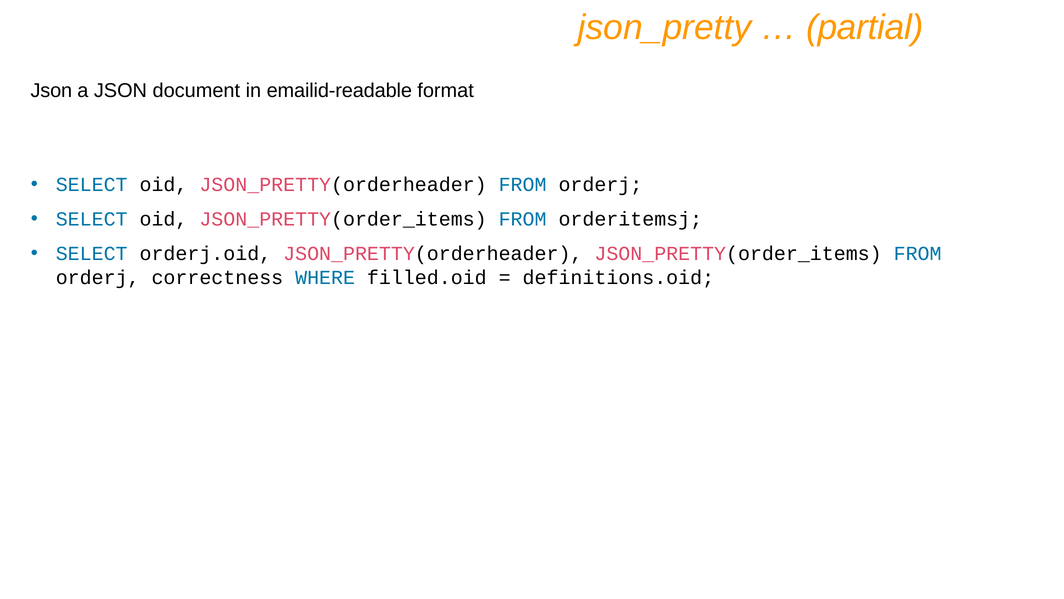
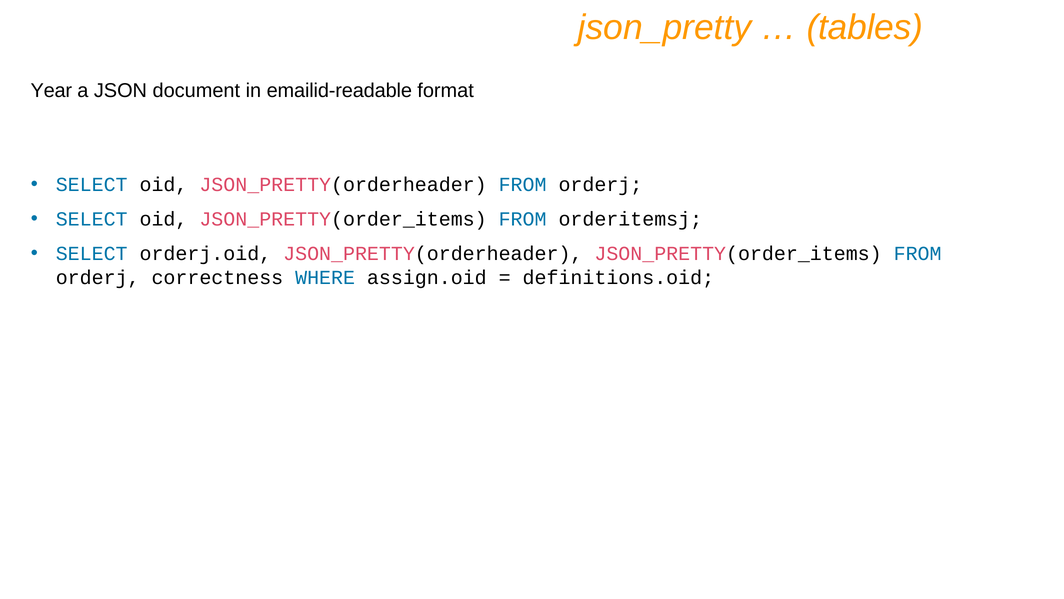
partial: partial -> tables (865, 28)
Json: Json -> Year (51, 90)
filled.oid: filled.oid -> assign.oid (427, 278)
